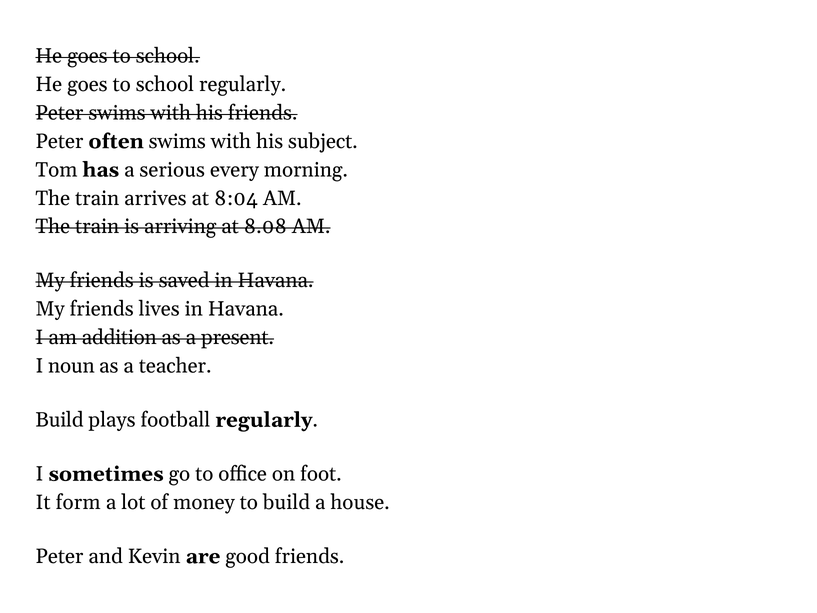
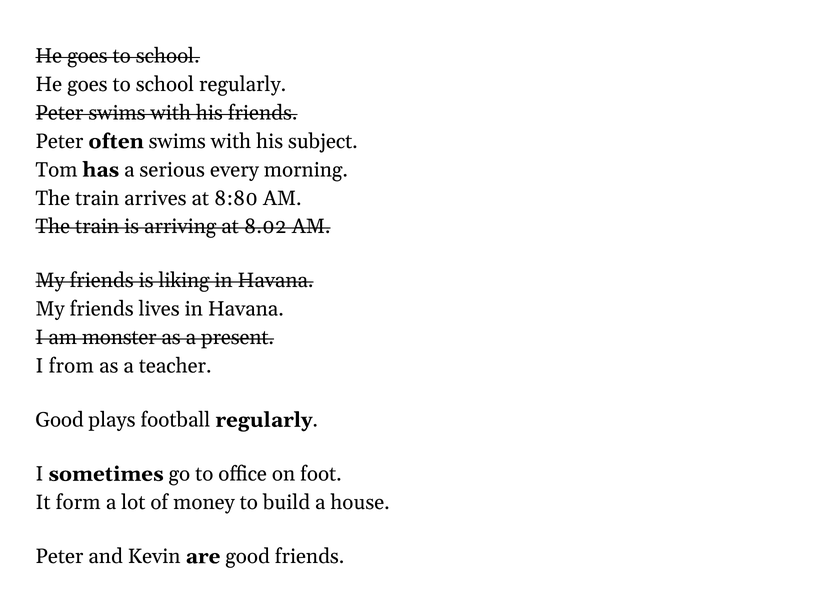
8:04: 8:04 -> 8:80 (236, 198)
8.08: 8.08 -> 8.02 (265, 227)
saved: saved -> liking (184, 281)
addition: addition -> monster (119, 337)
noun: noun -> from (71, 366)
Build: Build -> Good (60, 420)
